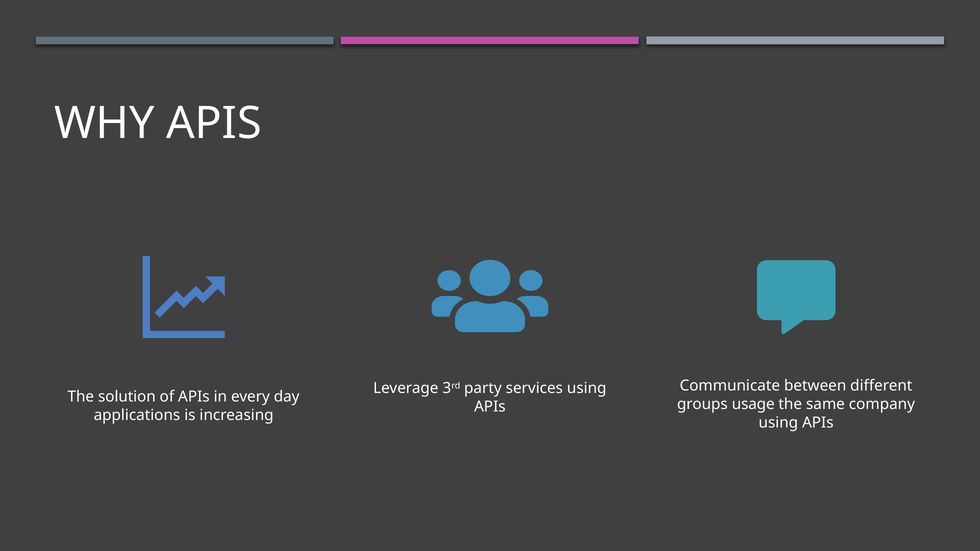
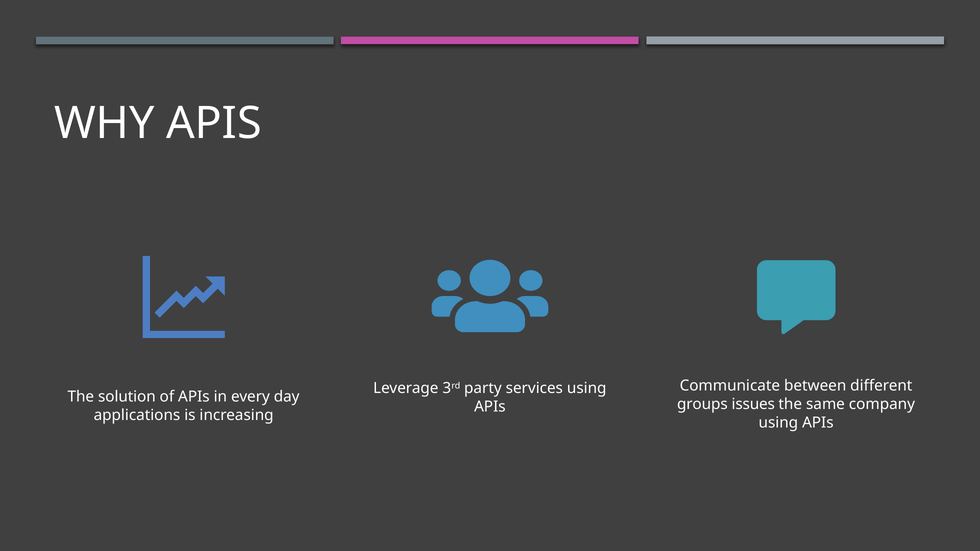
usage: usage -> issues (753, 404)
